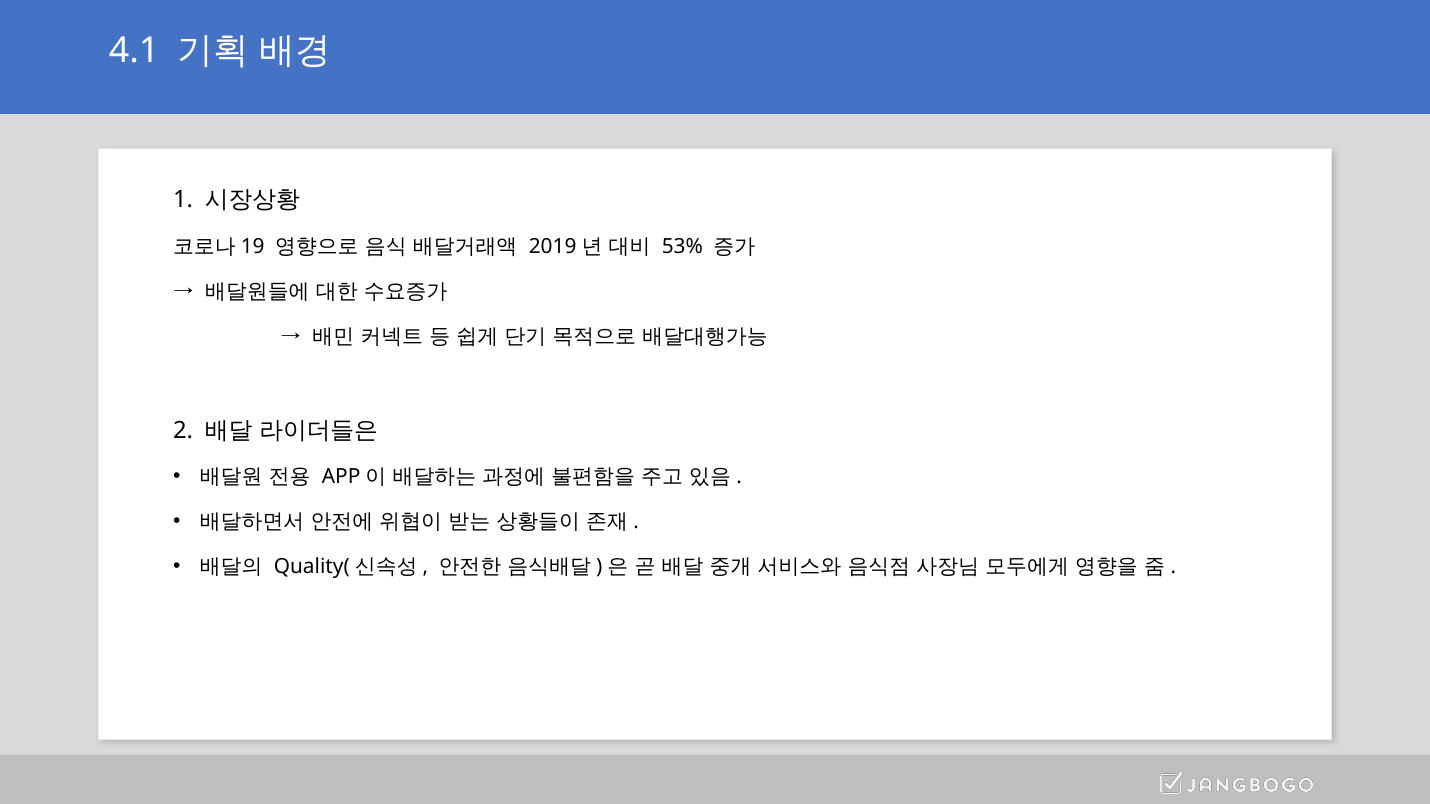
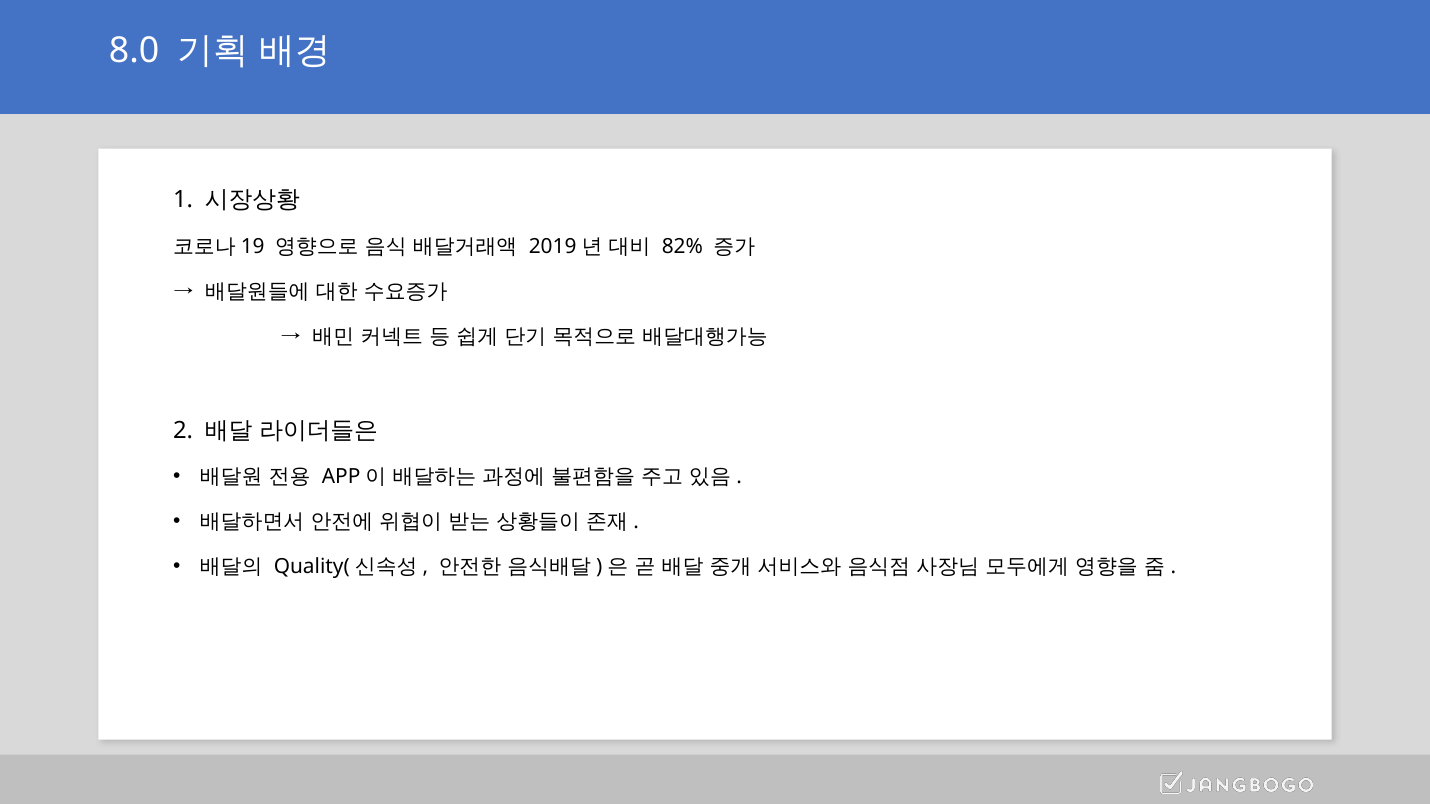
4.1: 4.1 -> 8.0 (134, 51)
53%: 53% -> 82% (682, 247)
